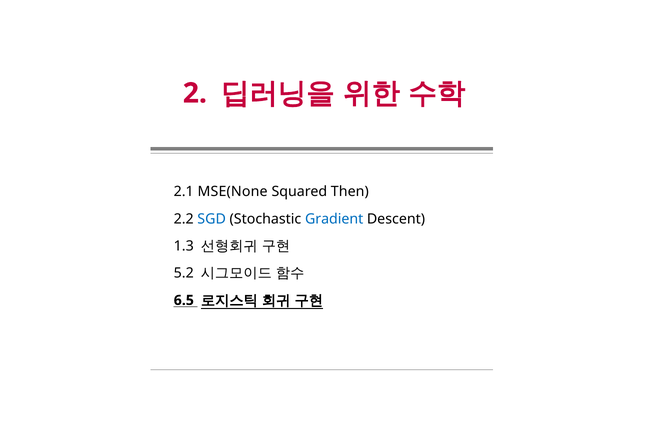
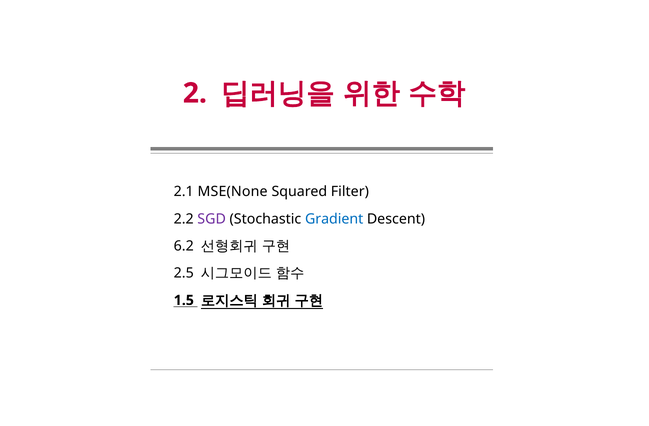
Then: Then -> Filter (350, 192)
SGD colour: blue -> purple (212, 219)
1.3: 1.3 -> 6.2 (184, 246)
5.2: 5.2 -> 2.5 (184, 273)
6.5: 6.5 -> 1.5 (184, 301)
